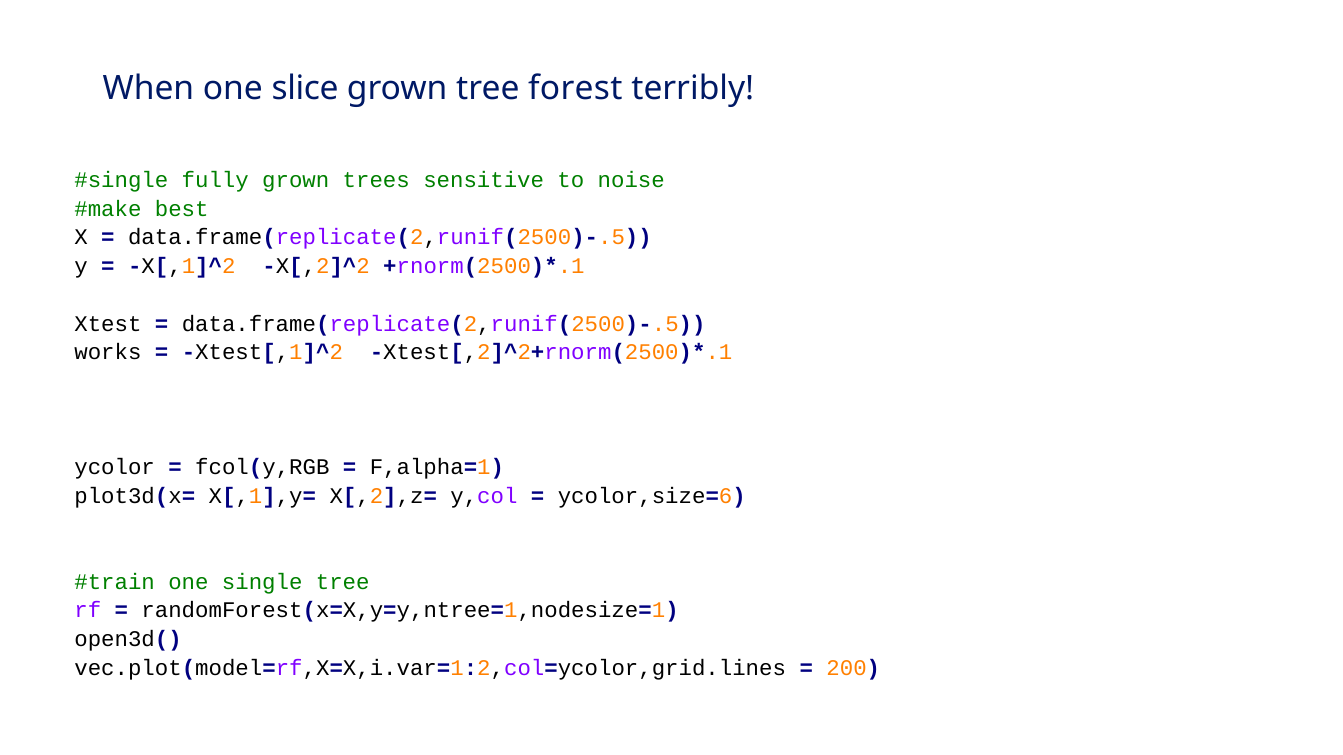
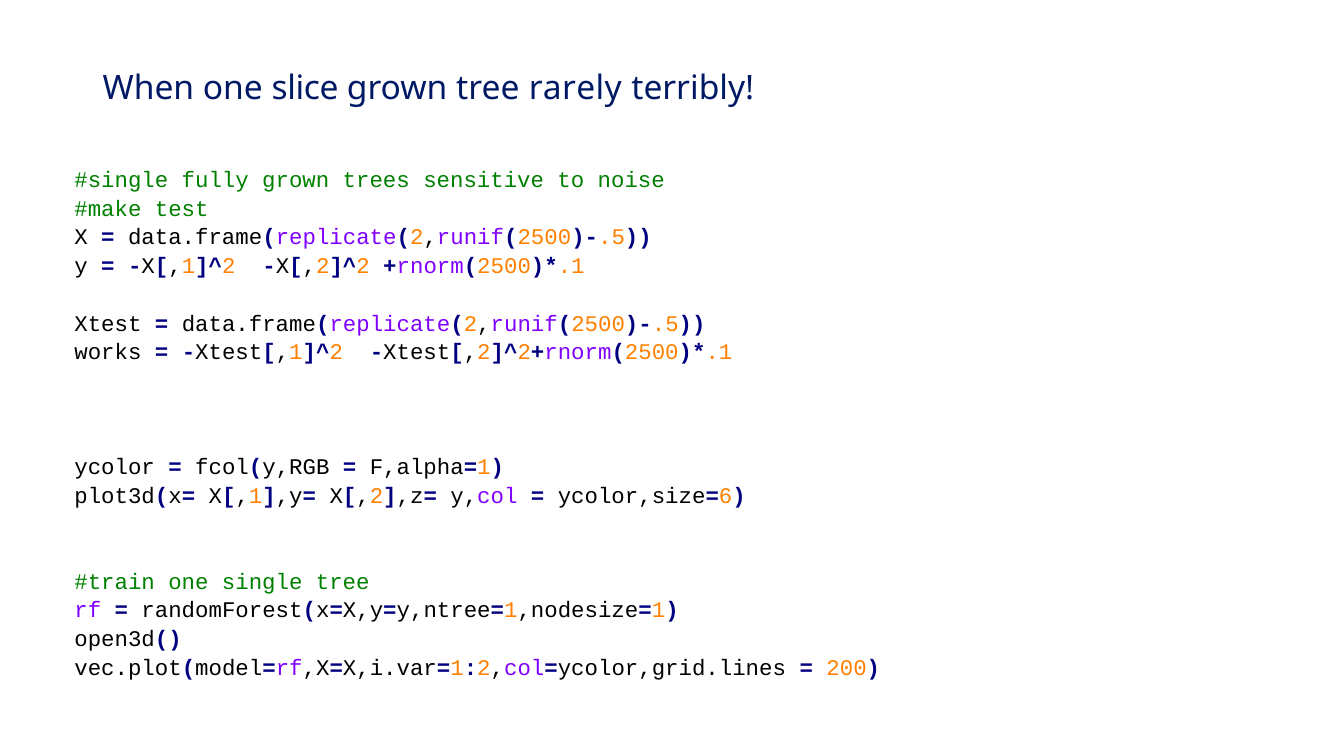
forest: forest -> rarely (575, 89)
best: best -> test (182, 209)
